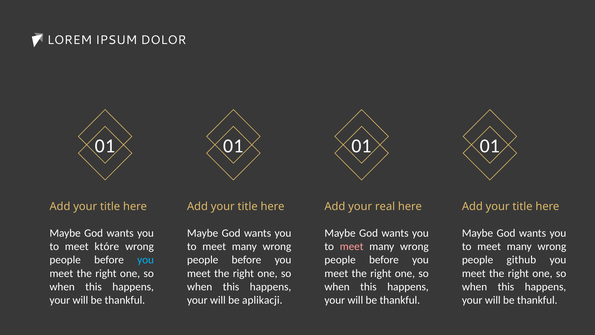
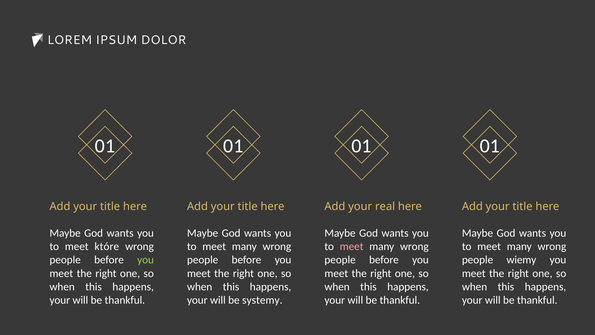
you colour: light blue -> light green (146, 260)
github: github -> wiemy (521, 260)
aplikacji: aplikacji -> systemy (262, 300)
